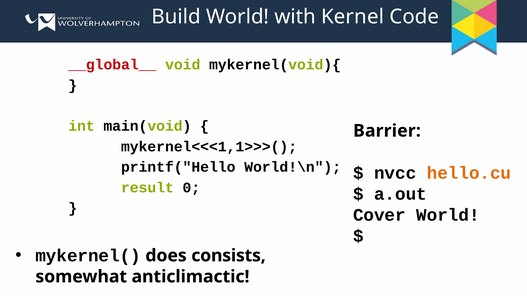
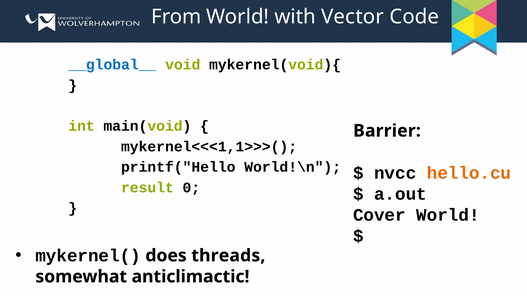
Build: Build -> From (176, 17)
Kernel: Kernel -> Vector (353, 17)
__global__ colour: red -> blue (112, 65)
consists: consists -> threads (228, 256)
